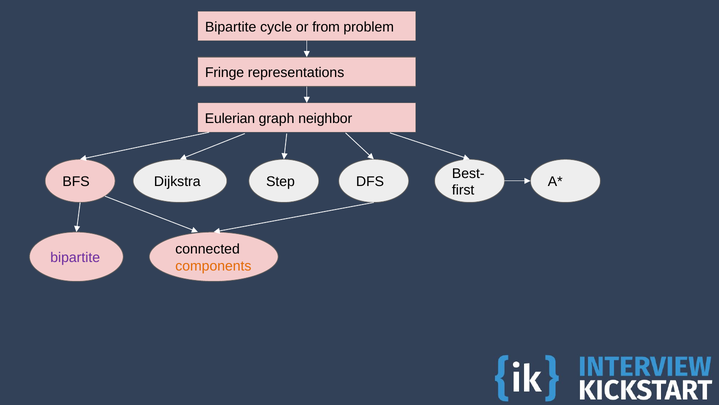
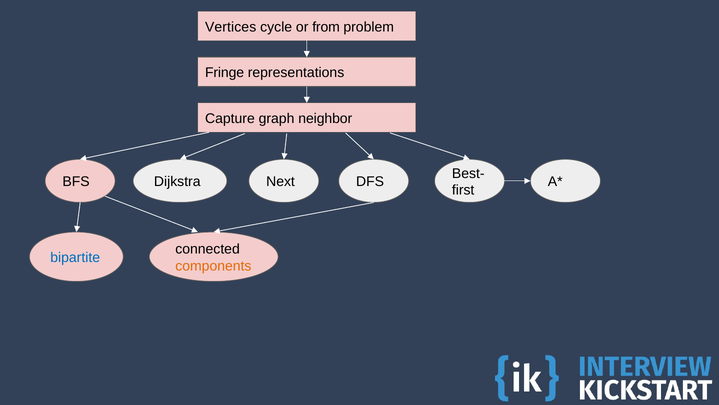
Bipartite: Bipartite -> Vertices (231, 27)
Eulerian: Eulerian -> Capture (230, 118)
Step: Step -> Next (281, 182)
bipartite colour: purple -> blue (75, 257)
